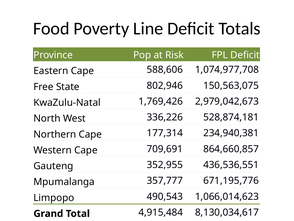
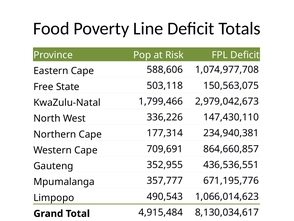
802,946: 802,946 -> 503,118 (165, 85)
1,769,426: 1,769,426 -> 1,799,466 (161, 101)
528,874,181: 528,874,181 -> 147,430,110 (231, 117)
